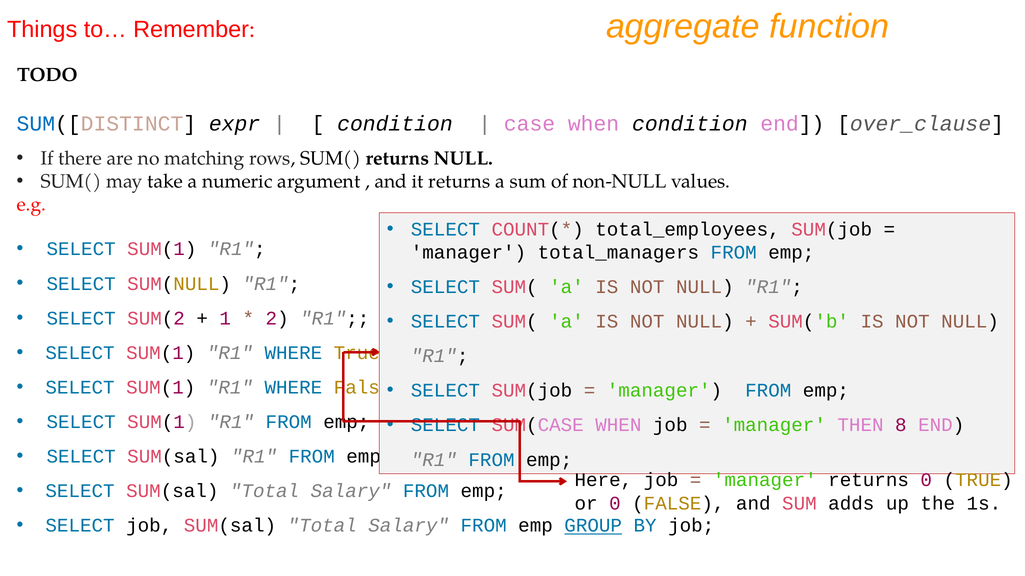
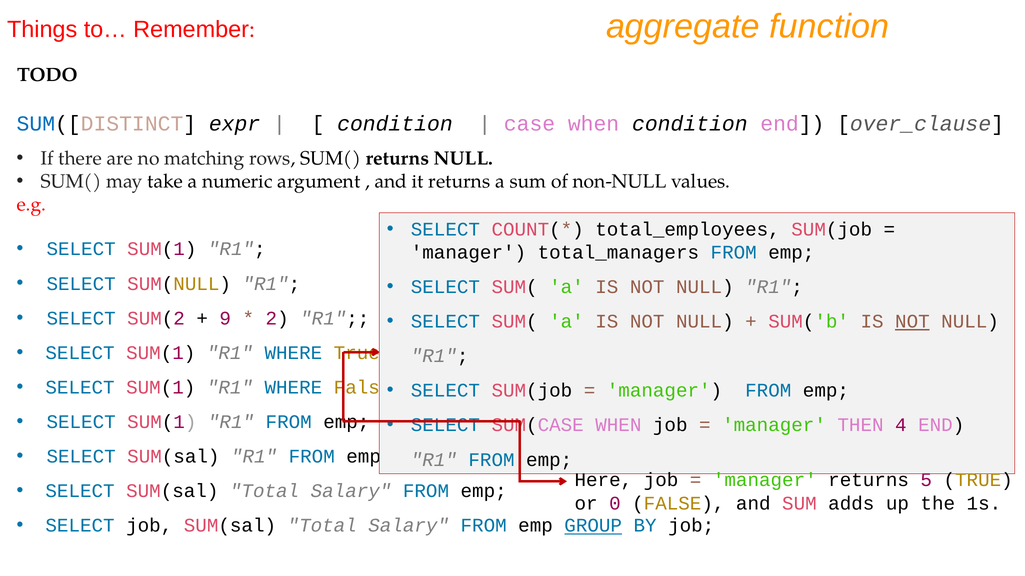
1: 1 -> 9 (225, 319)
NOT underline: none -> present (912, 322)
8: 8 -> 4 (901, 426)
returns 0: 0 -> 5 (926, 481)
